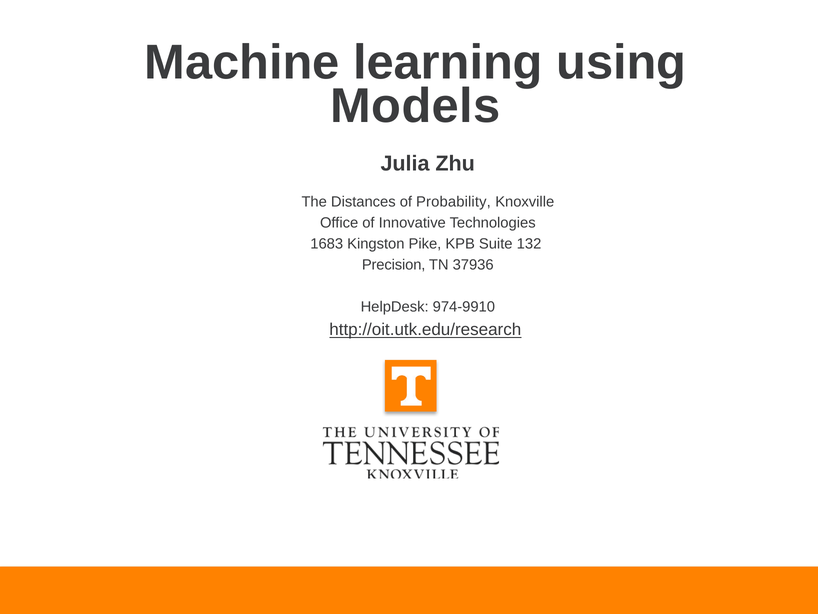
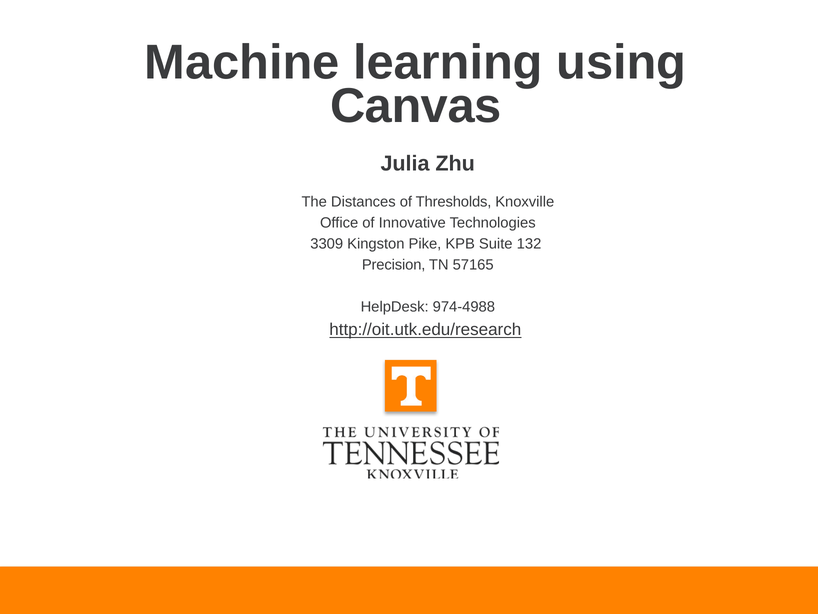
Models: Models -> Canvas (416, 106)
Probability: Probability -> Thresholds (454, 202)
1683: 1683 -> 3309 (327, 244)
37936: 37936 -> 57165 (473, 265)
974-9910: 974-9910 -> 974-4988 (464, 307)
